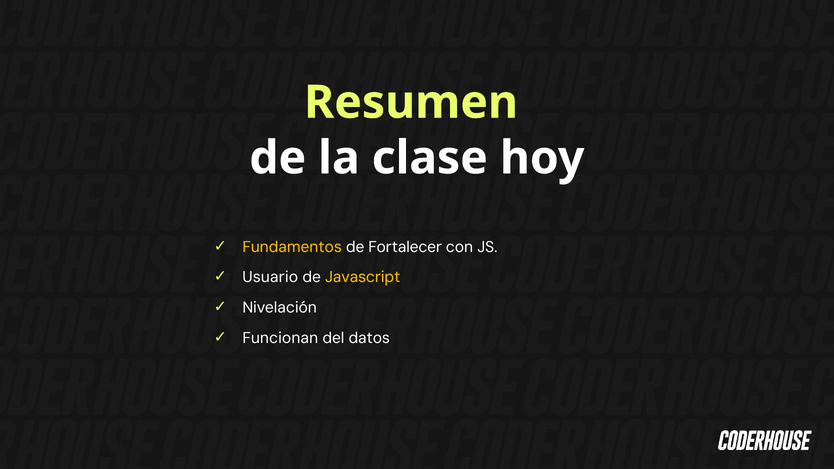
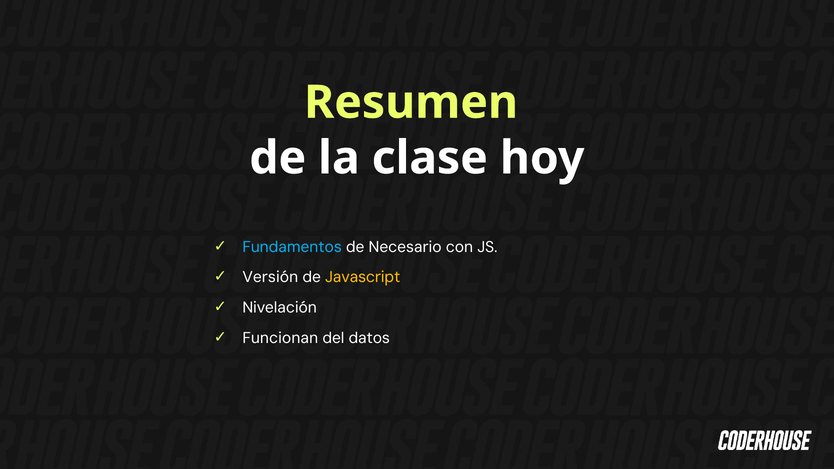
Fundamentos colour: yellow -> light blue (292, 247)
Fortalecer: Fortalecer -> Necesario (405, 247)
Usuario: Usuario -> Versión (270, 277)
